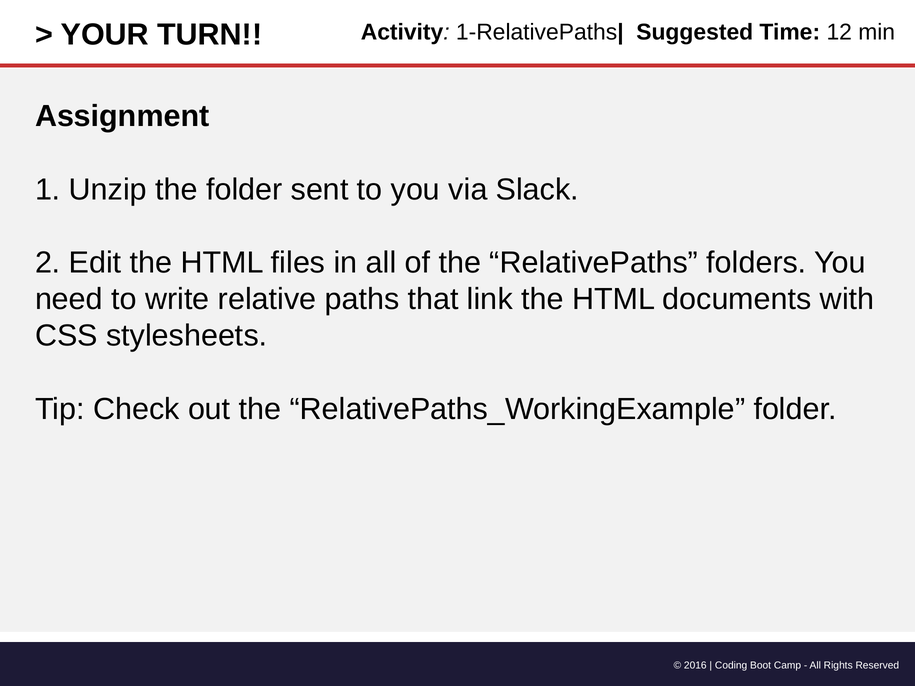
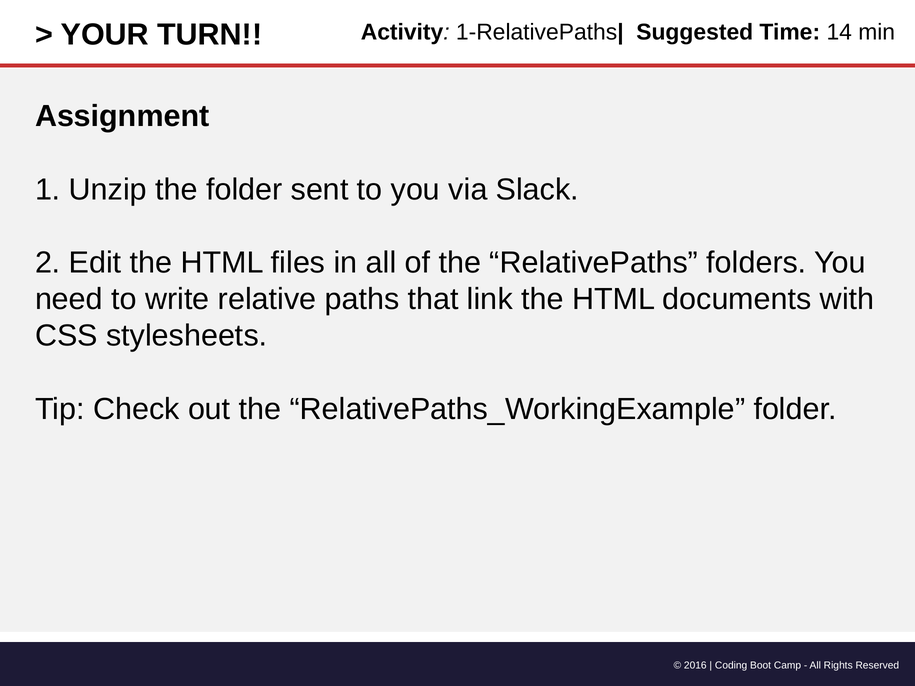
12: 12 -> 14 (839, 32)
